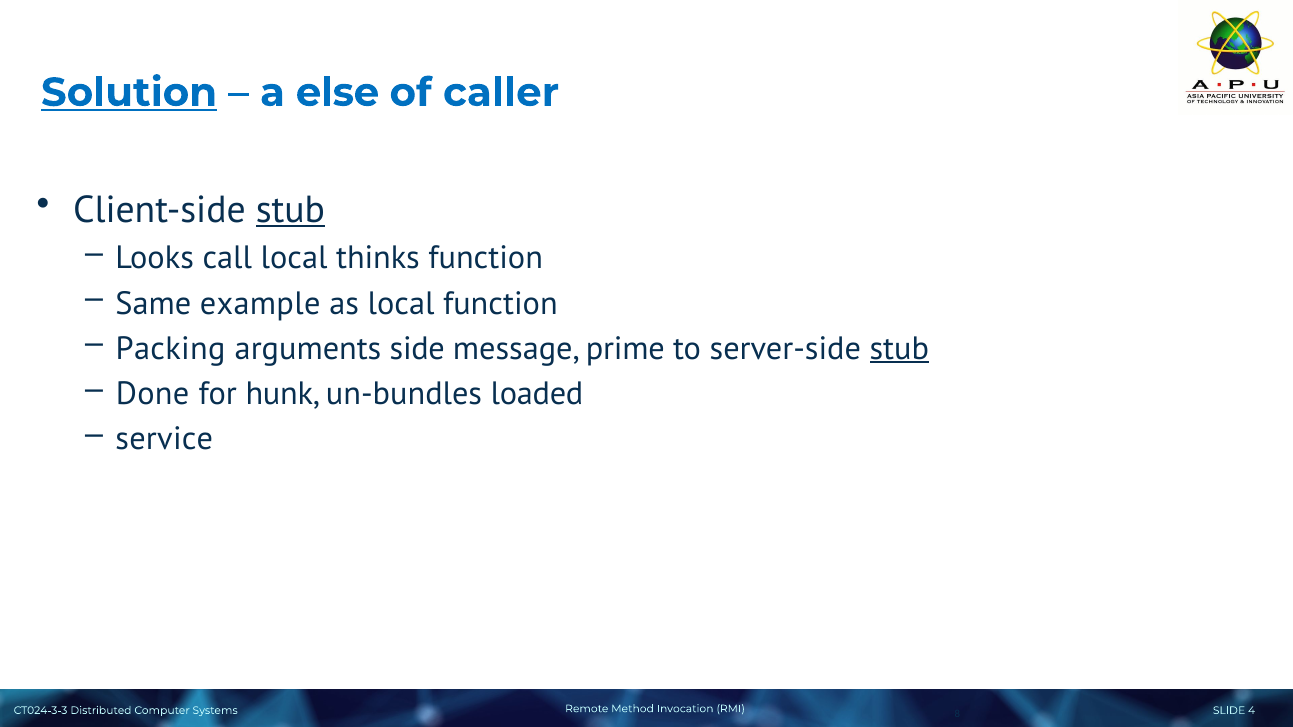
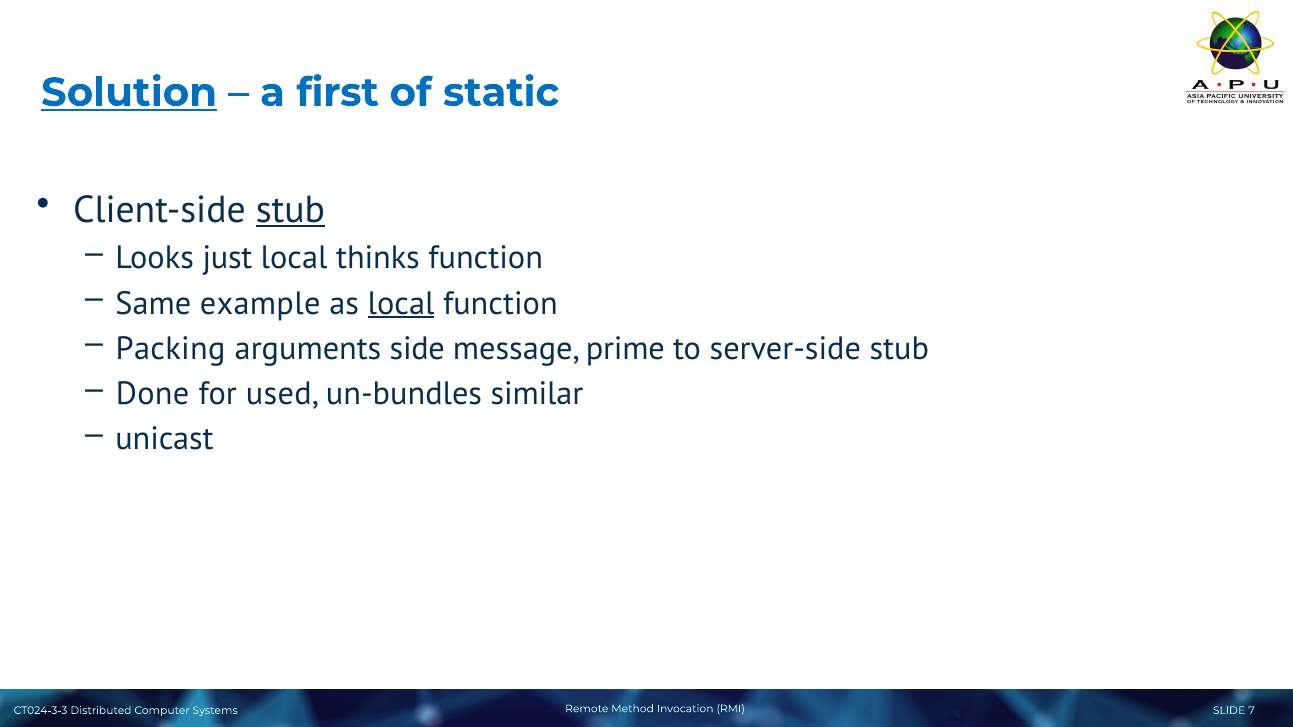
else: else -> first (338, 93)
caller: caller -> static (501, 93)
call: call -> just (227, 258)
local underline: none -> present (401, 303)
stub underline: present -> none (899, 349)
hunk: hunk -> used (283, 394)
loaded: loaded -> similar (537, 394)
service: service -> unicast (165, 439)
4: 4 -> 7 (1251, 711)
